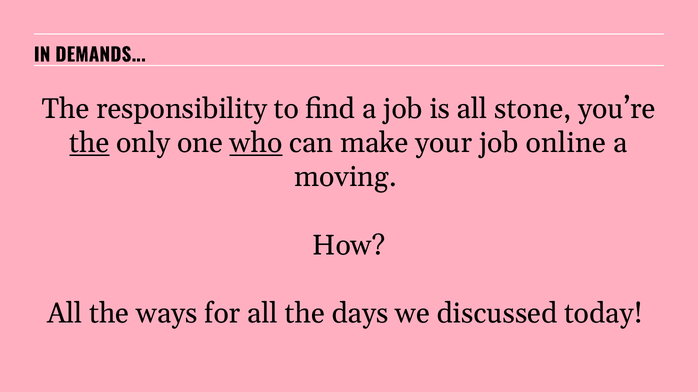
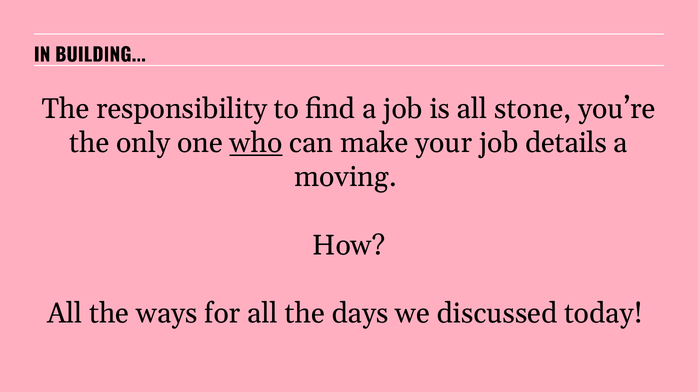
DEMANDS: DEMANDS -> BUILDING (101, 55)
the underline: present -> none (89, 143)
online: online -> details (566, 143)
